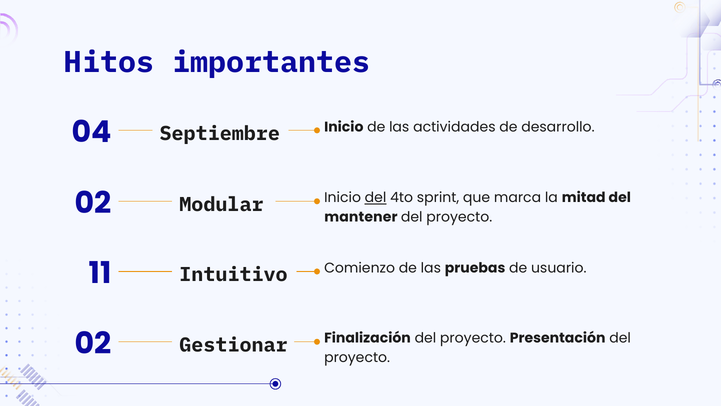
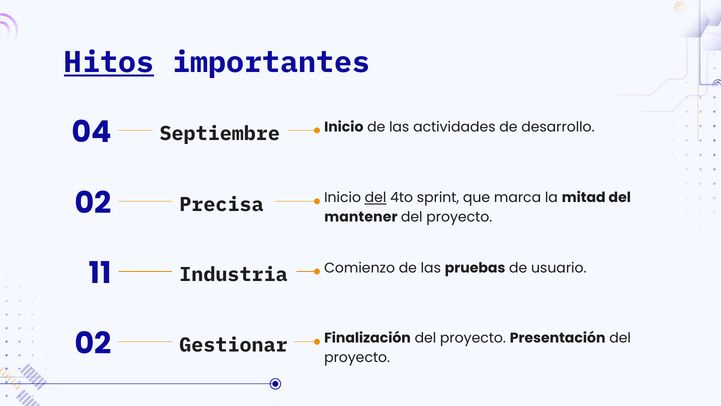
Hitos underline: none -> present (109, 62)
Modular: Modular -> Precisa (221, 204)
Intuitivo: Intuitivo -> Industria (233, 274)
